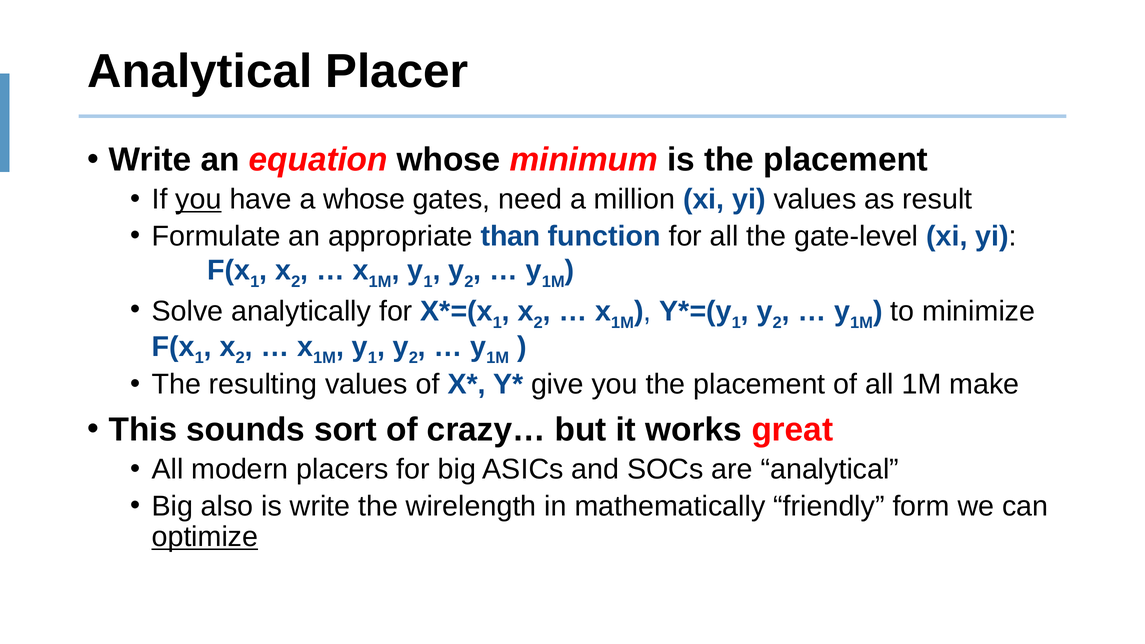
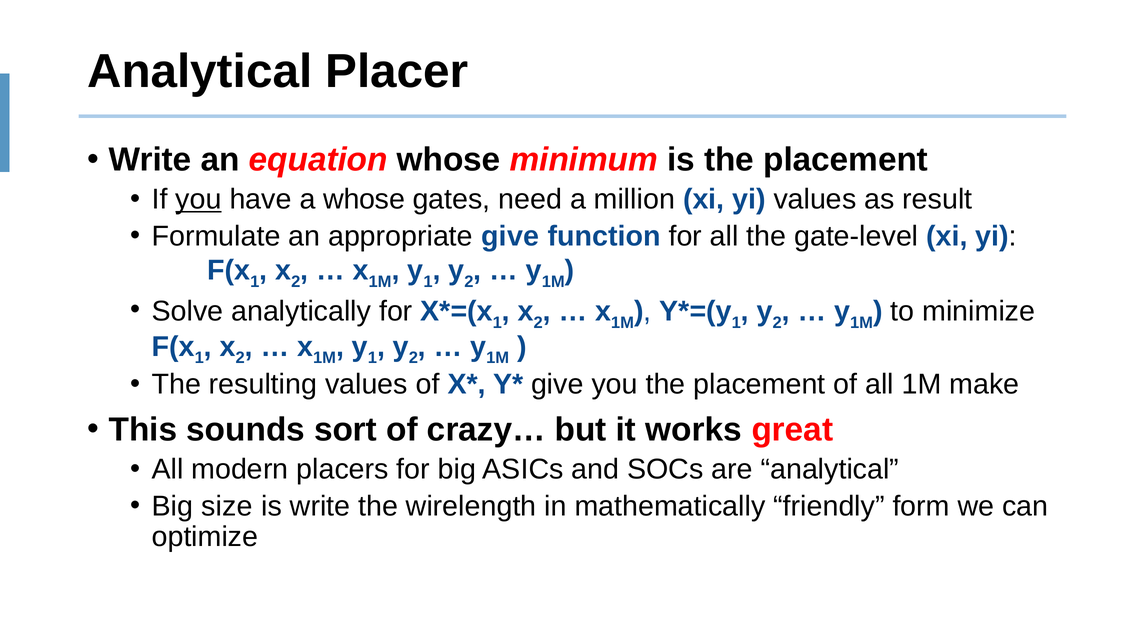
appropriate than: than -> give (510, 236)
also: also -> size (227, 506)
optimize underline: present -> none (205, 537)
